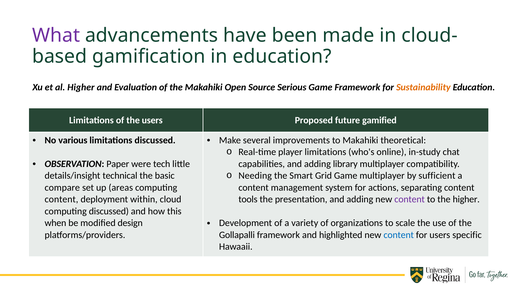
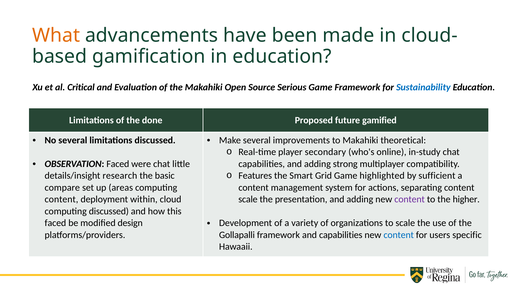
What colour: purple -> orange (56, 35)
al Higher: Higher -> Critical (81, 87)
Sustainability colour: orange -> blue (423, 87)
the users: users -> done (152, 120)
No various: various -> several (73, 140)
player limitations: limitations -> secondary (325, 152)
OBSERVATION Paper: Paper -> Faced (118, 164)
were tech: tech -> chat (162, 164)
library: library -> strong (345, 164)
Needing: Needing -> Features (255, 176)
Game multiplayer: multiplayer -> highlighted (382, 176)
technical: technical -> research (120, 176)
tools: tools -> scale (248, 199)
when: when -> faced (55, 223)
and highlighted: highlighted -> capabilities (341, 235)
